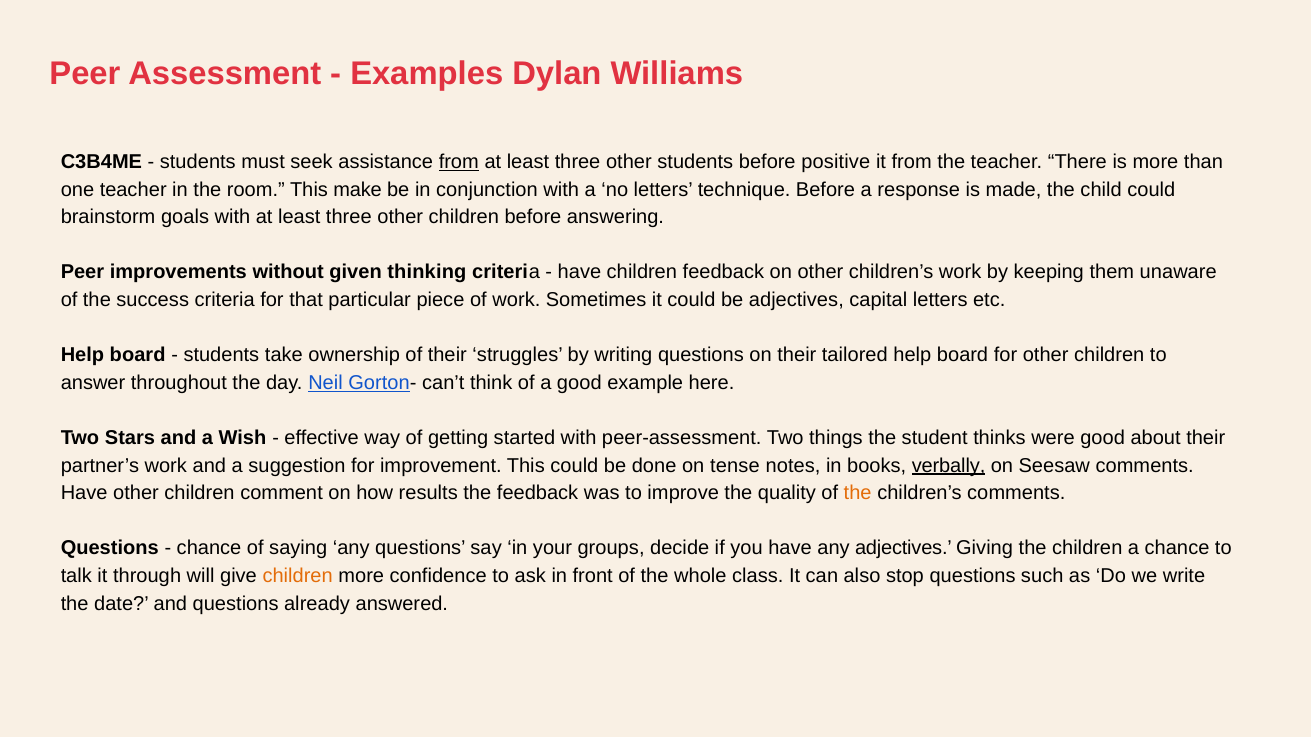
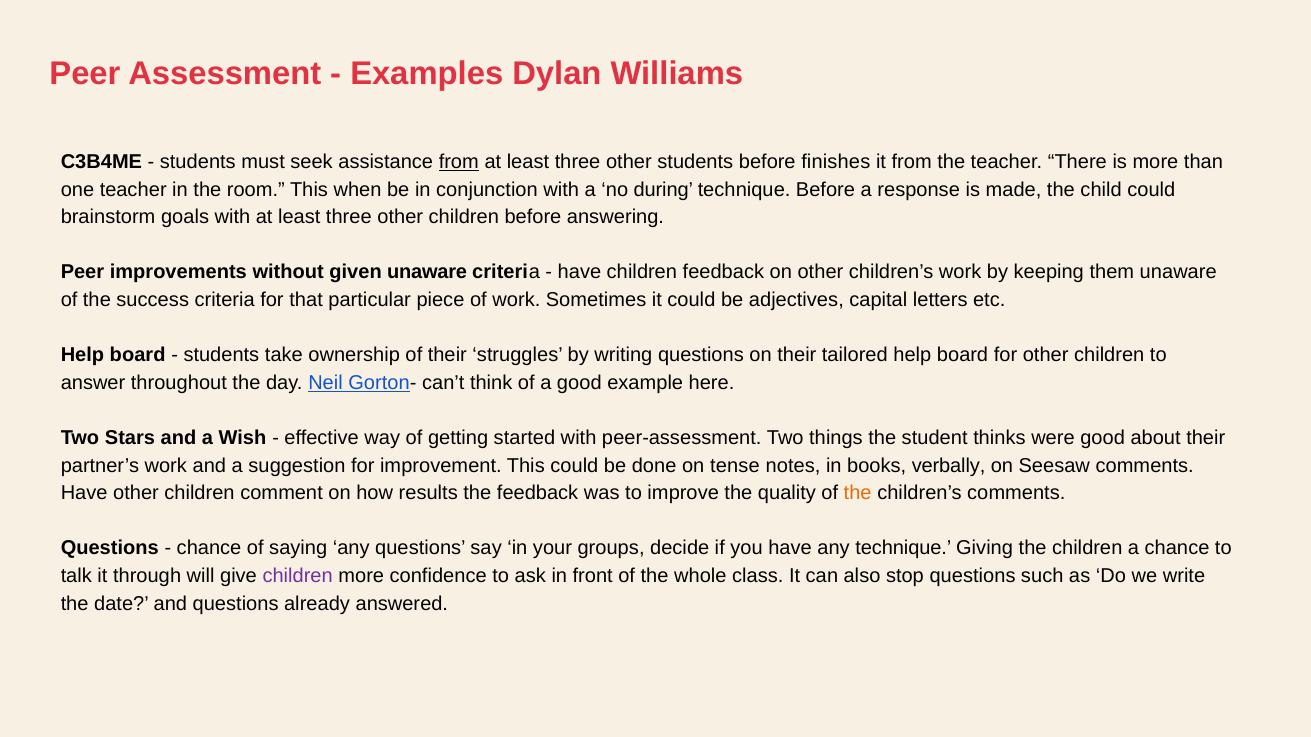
positive: positive -> finishes (836, 162)
make: make -> when (358, 190)
no letters: letters -> during (663, 190)
given thinking: thinking -> unaware (427, 272)
verbally underline: present -> none (949, 466)
any adjectives: adjectives -> technique (903, 549)
children colour: orange -> purple (298, 576)
